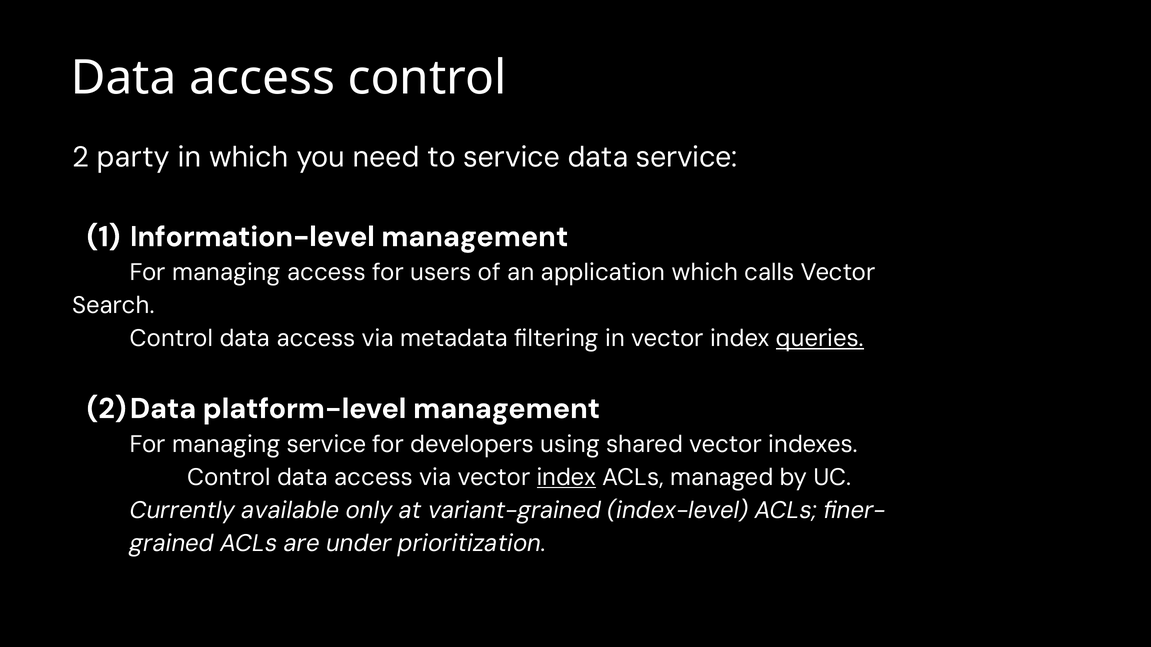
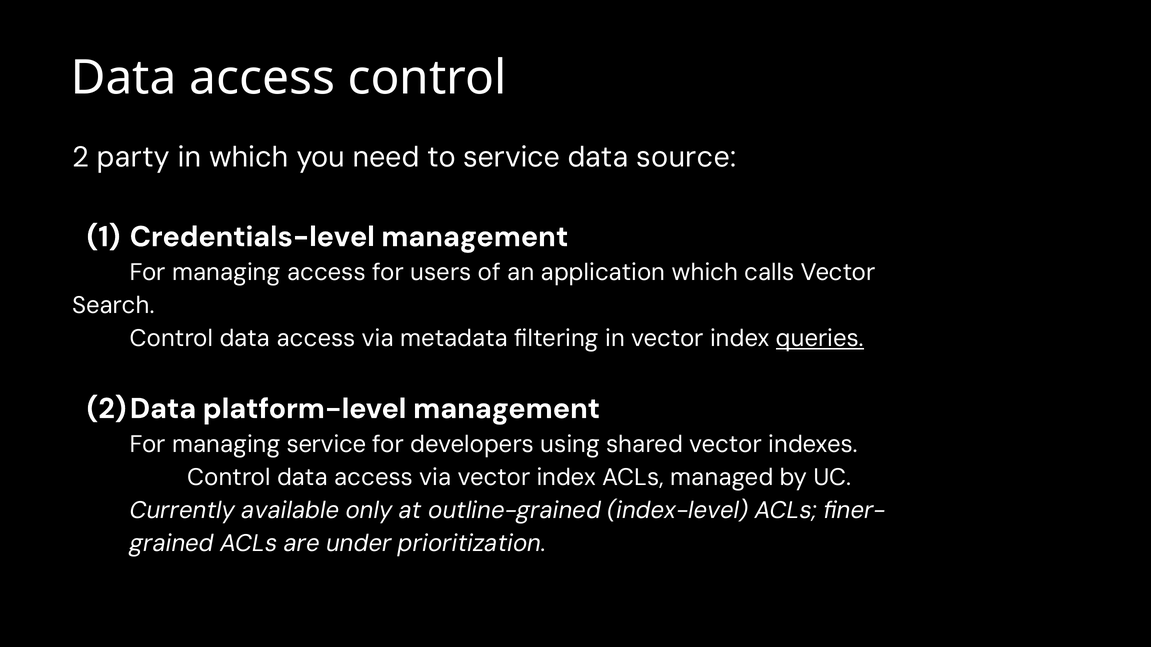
data service: service -> source (686, 157)
Information-level: Information-level -> Credentials-level (252, 237)
index underline: present -> none (566, 478)
variant-grained: variant-grained -> outline-grained (515, 511)
